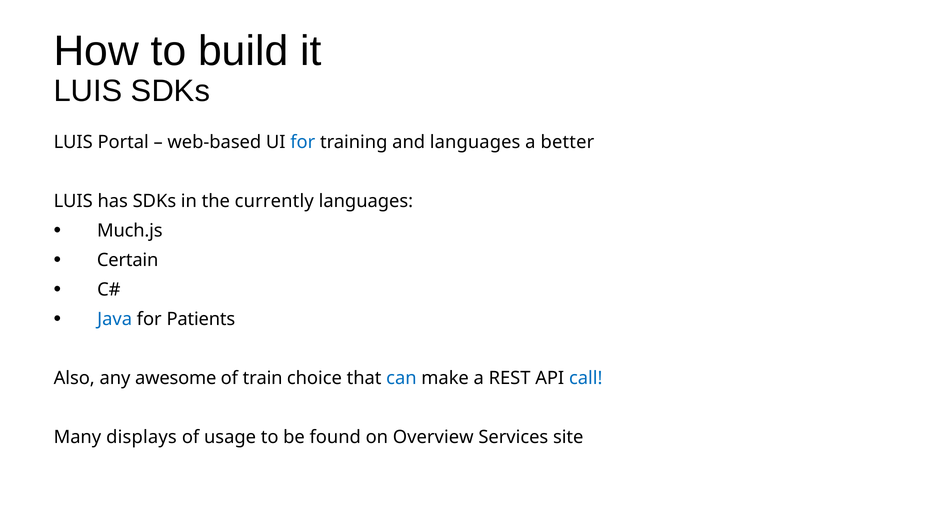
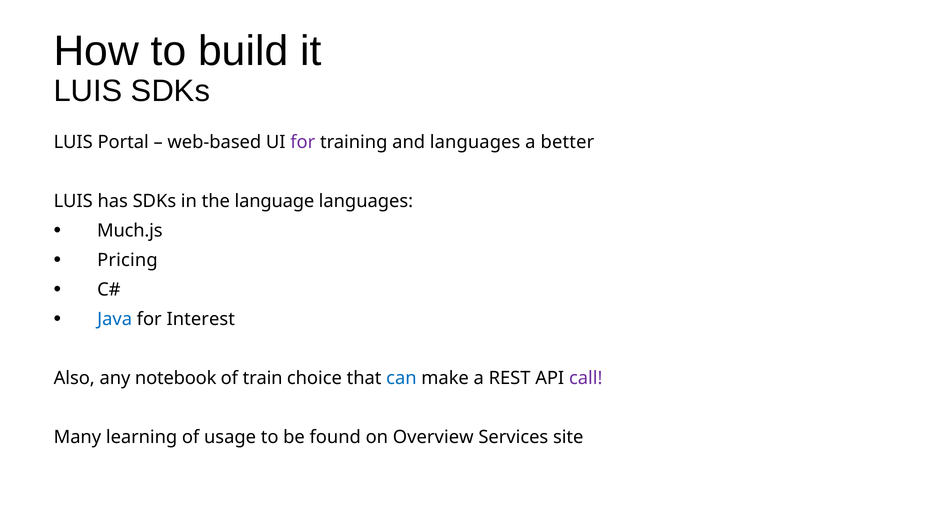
for colour: blue -> purple (303, 142)
currently: currently -> language (274, 201)
Certain: Certain -> Pricing (127, 260)
Patients: Patients -> Interest (201, 319)
awesome: awesome -> notebook (176, 378)
call colour: blue -> purple (586, 378)
displays: displays -> learning (142, 437)
